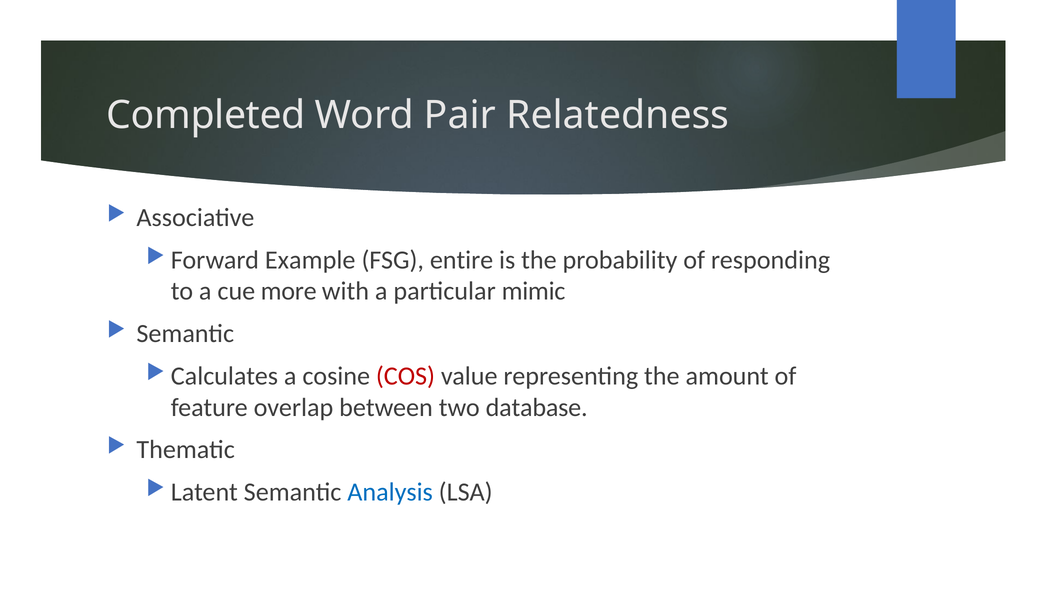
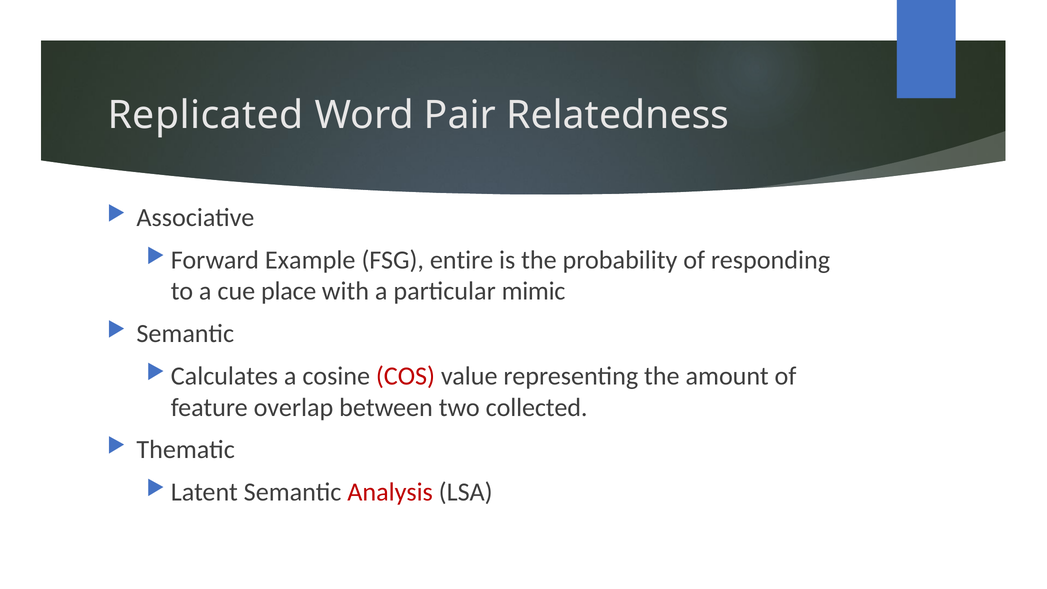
Completed: Completed -> Replicated (206, 115)
more: more -> place (289, 291)
database: database -> collected (537, 407)
Analysis colour: blue -> red (390, 492)
